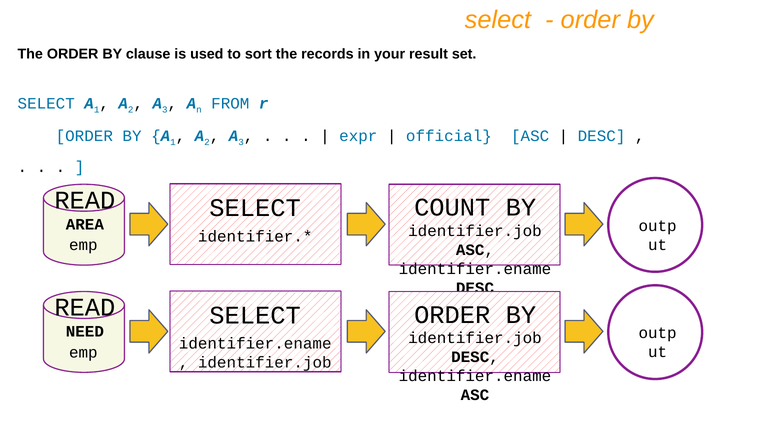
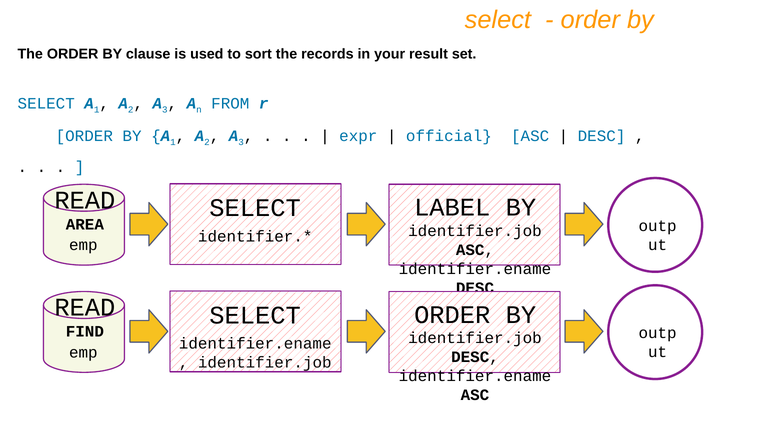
COUNT: COUNT -> LABEL (452, 208)
NEED: NEED -> FIND (85, 332)
